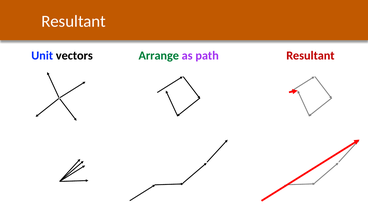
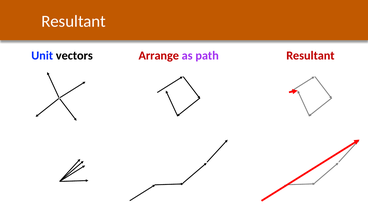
Arrange colour: green -> red (159, 56)
